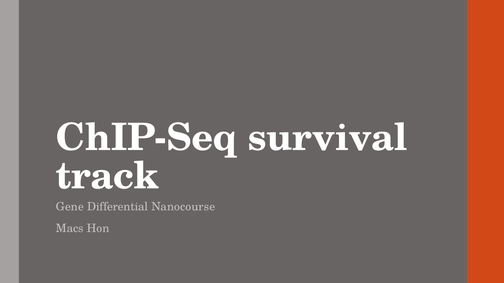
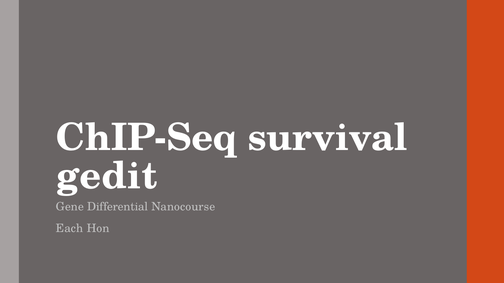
track: track -> gedit (107, 176)
Macs: Macs -> Each (70, 229)
